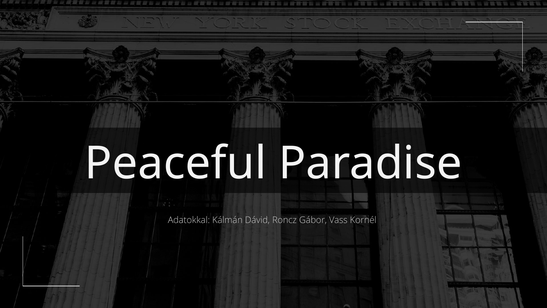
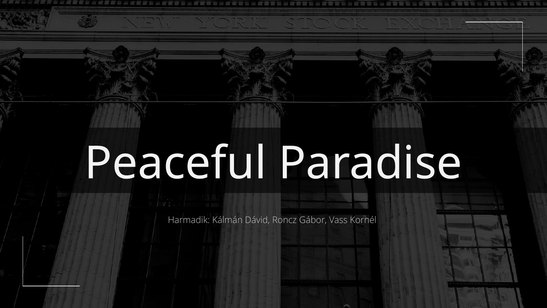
Adatokkal: Adatokkal -> Harmadik (189, 220)
